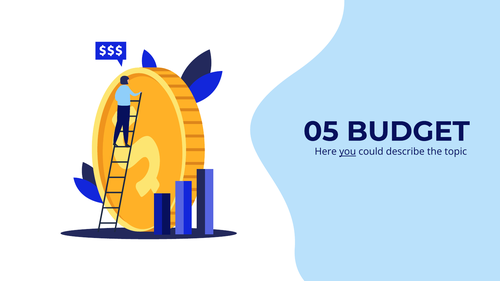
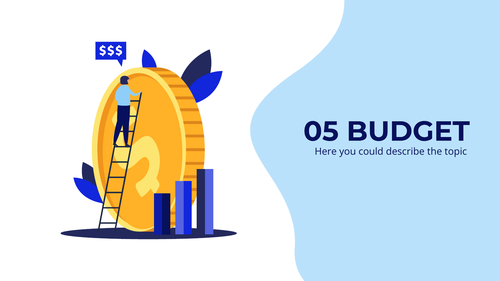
you underline: present -> none (348, 152)
